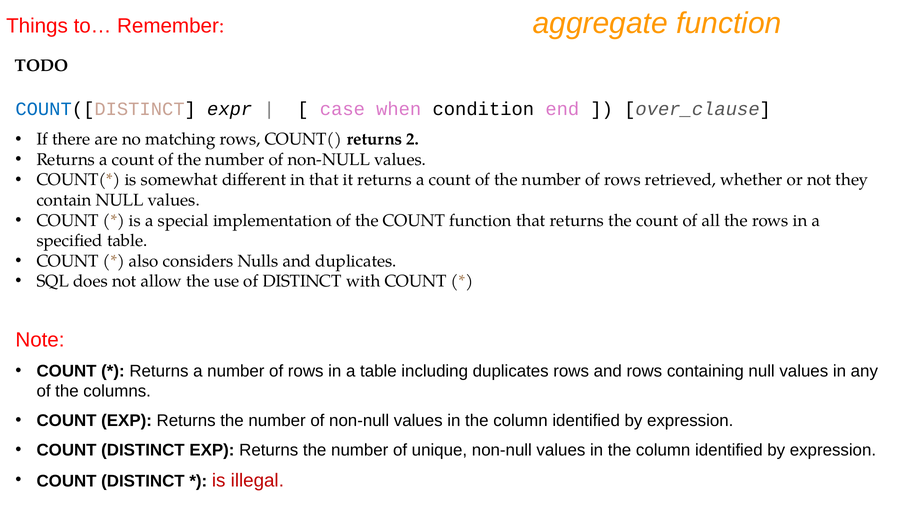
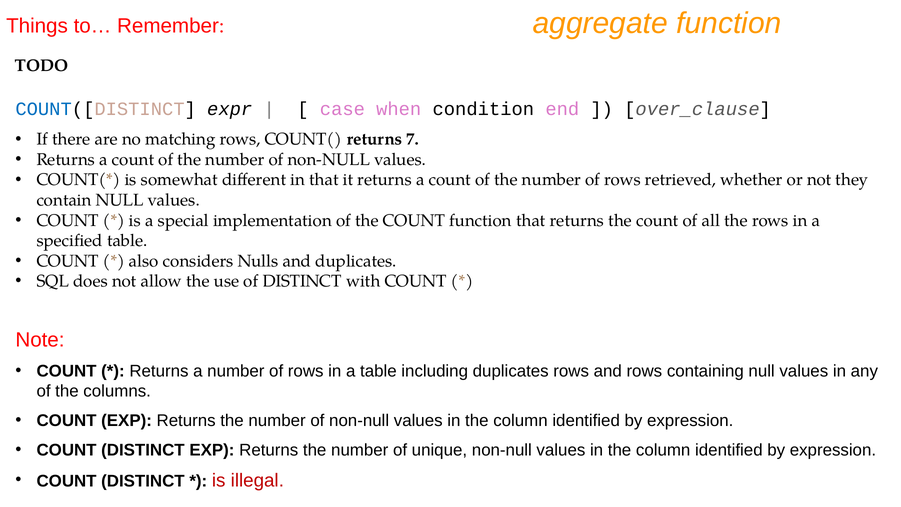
2: 2 -> 7 (413, 139)
